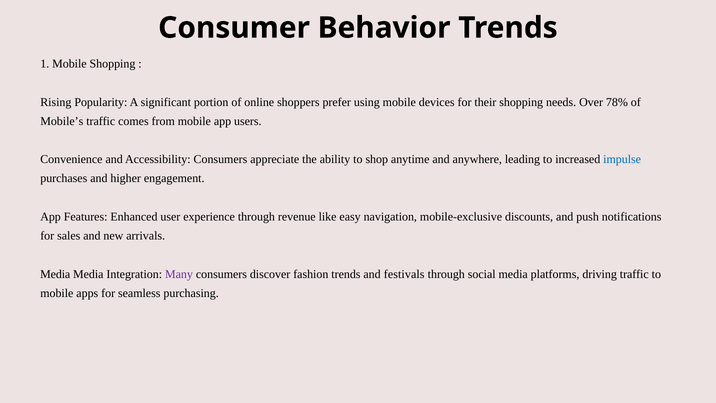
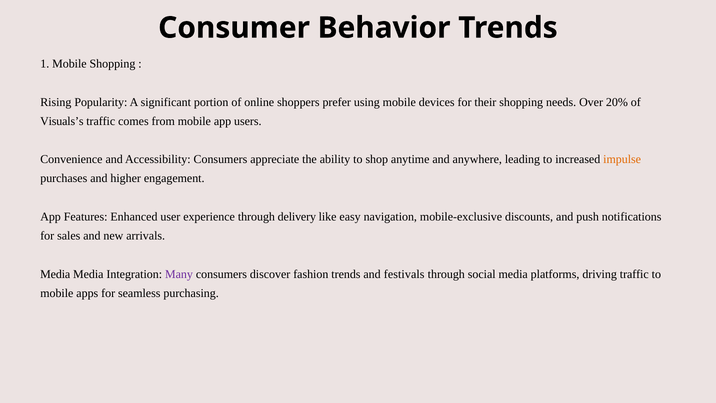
78%: 78% -> 20% (617, 102)
Mobile’s: Mobile’s -> Visuals’s (62, 121)
impulse colour: blue -> orange (622, 159)
revenue: revenue -> delivery (297, 217)
